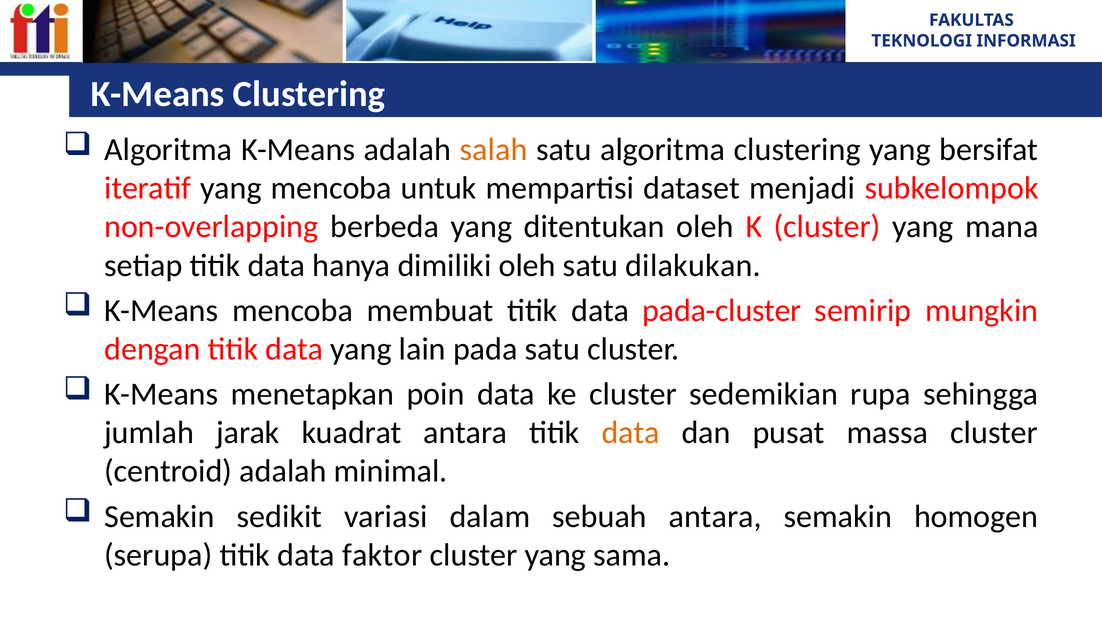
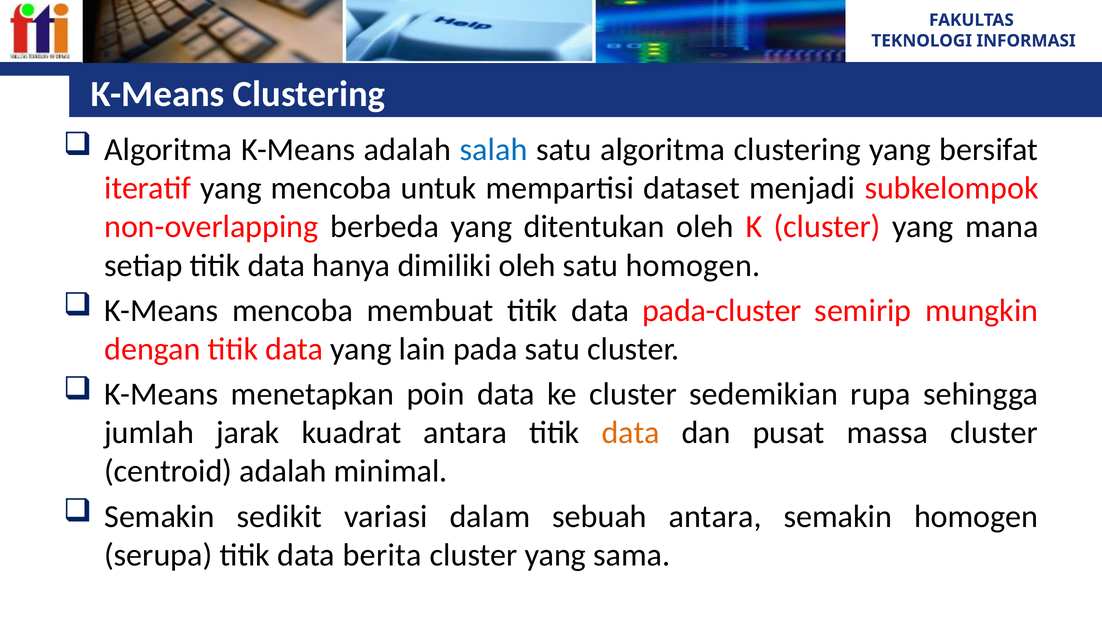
salah colour: orange -> blue (494, 150)
satu dilakukan: dilakukan -> homogen (693, 265)
faktor: faktor -> berita (382, 555)
